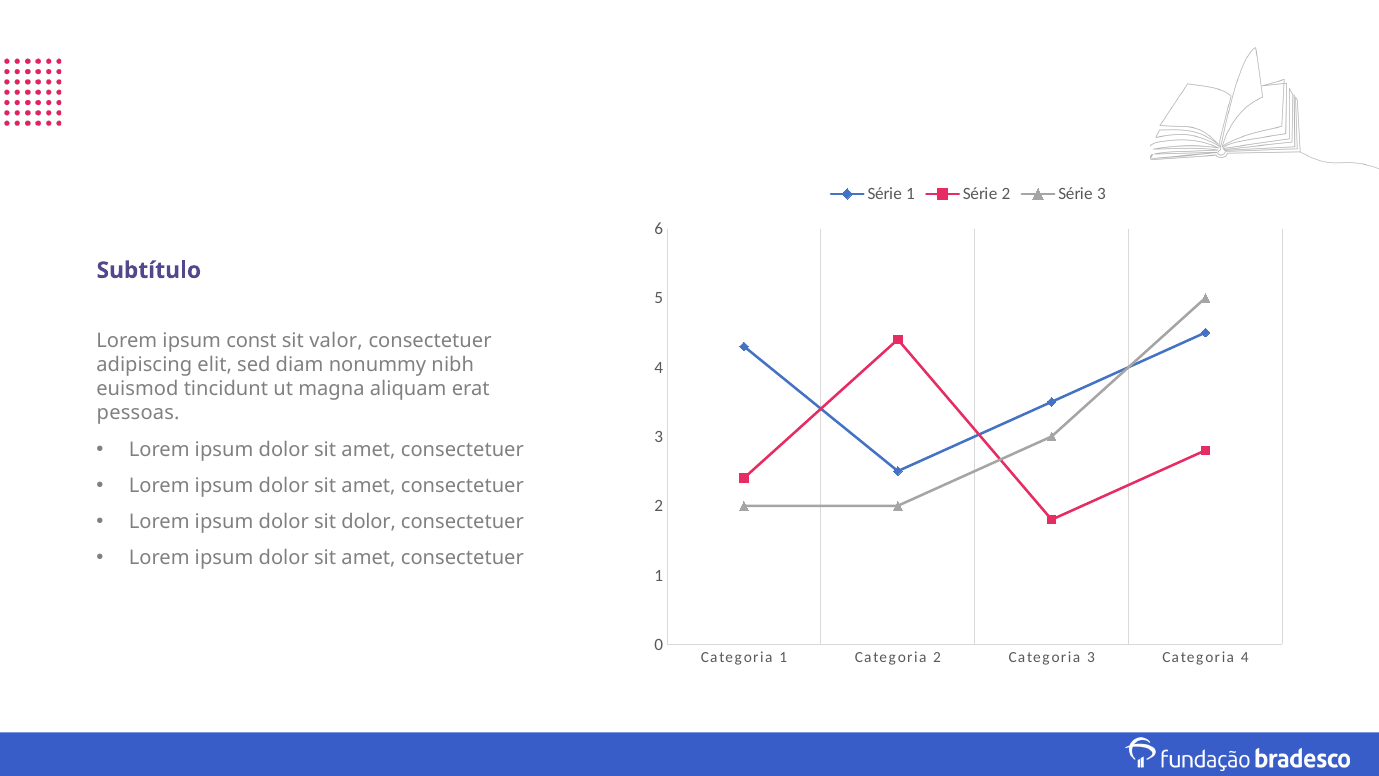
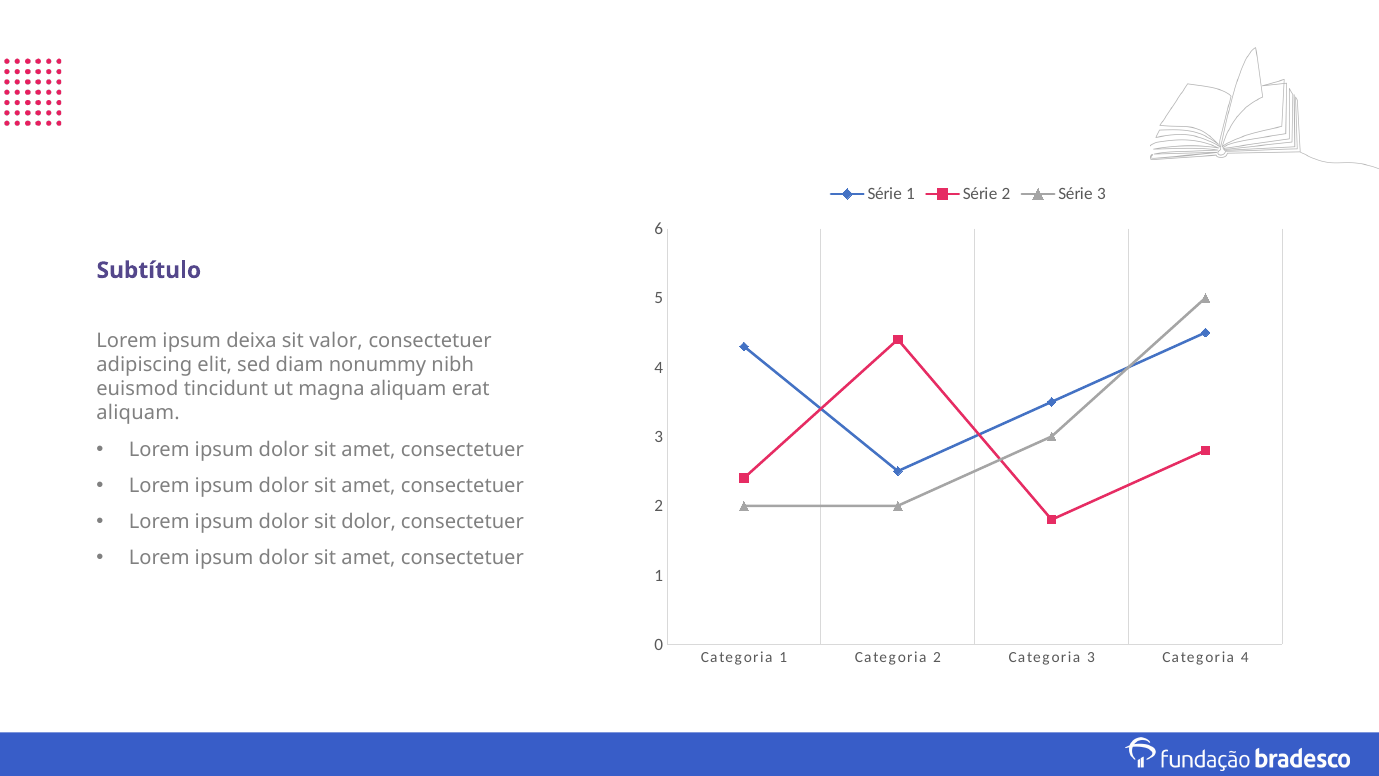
const: const -> deixa (251, 341)
pessoas: pessoas -> aliquam (138, 413)
